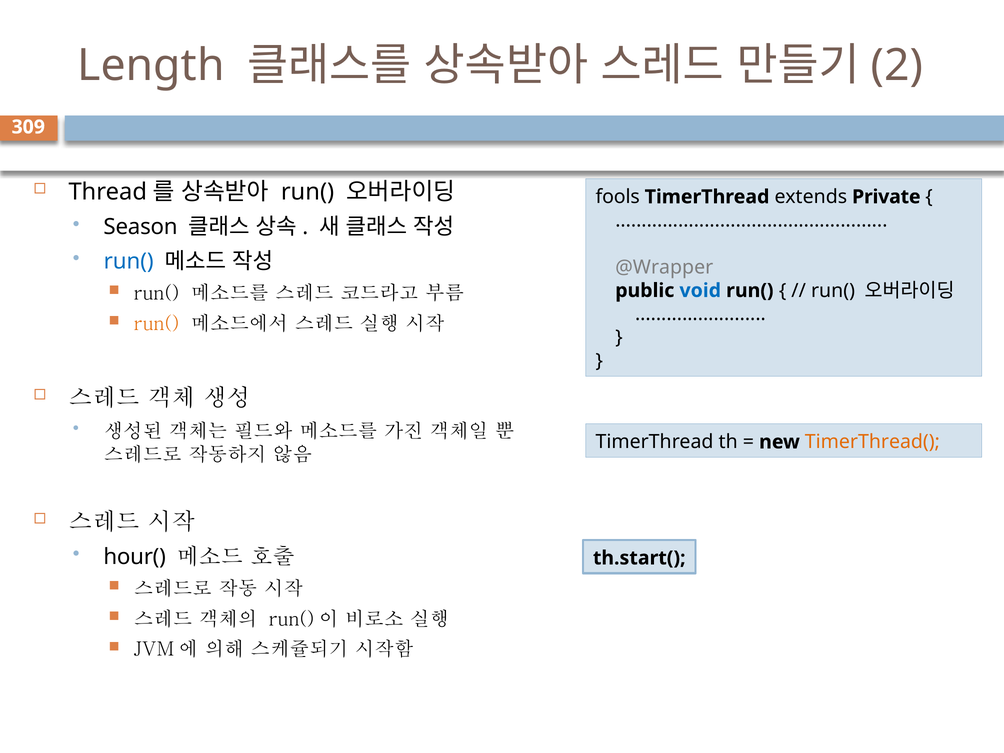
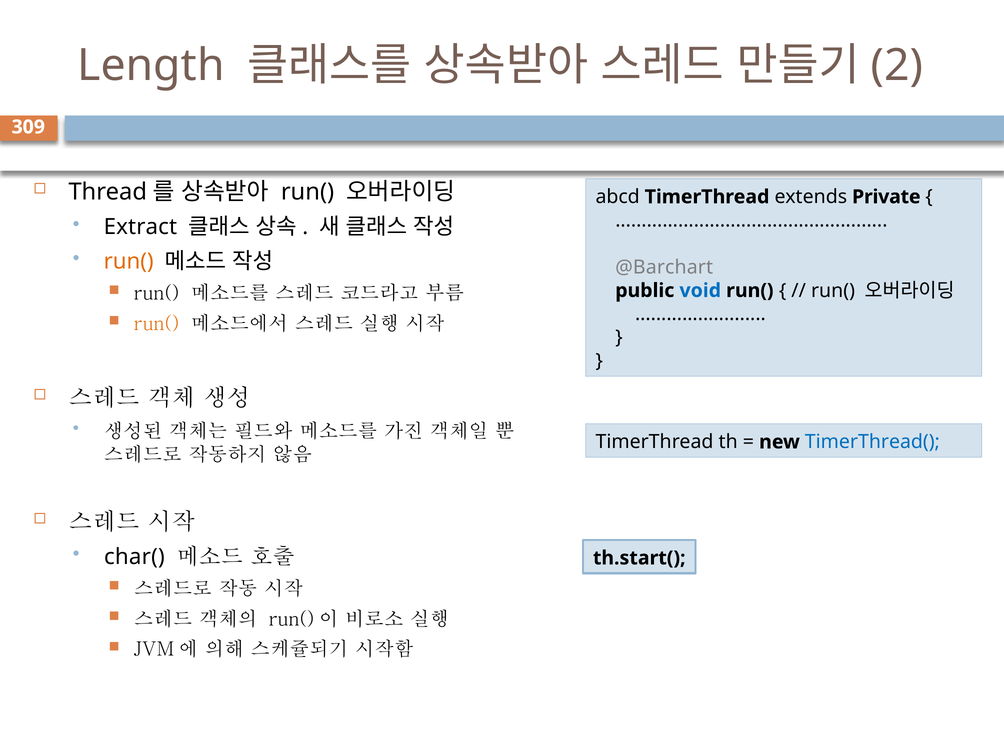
fools: fools -> abcd (618, 197)
Season: Season -> Extract (140, 227)
run( colour: blue -> orange (129, 261)
@Wrapper: @Wrapper -> @Barchart (664, 267)
TimerThread( colour: orange -> blue (872, 442)
hour(: hour( -> char( (134, 557)
